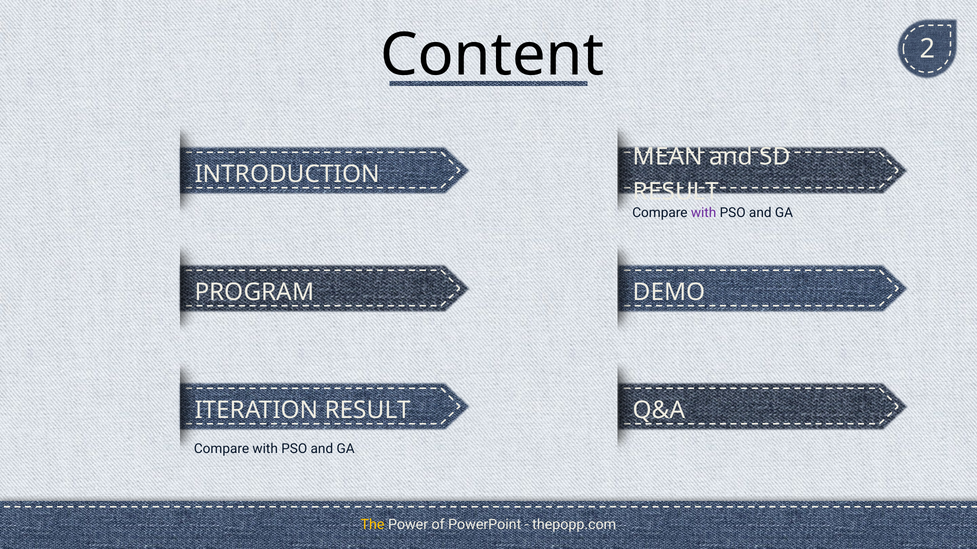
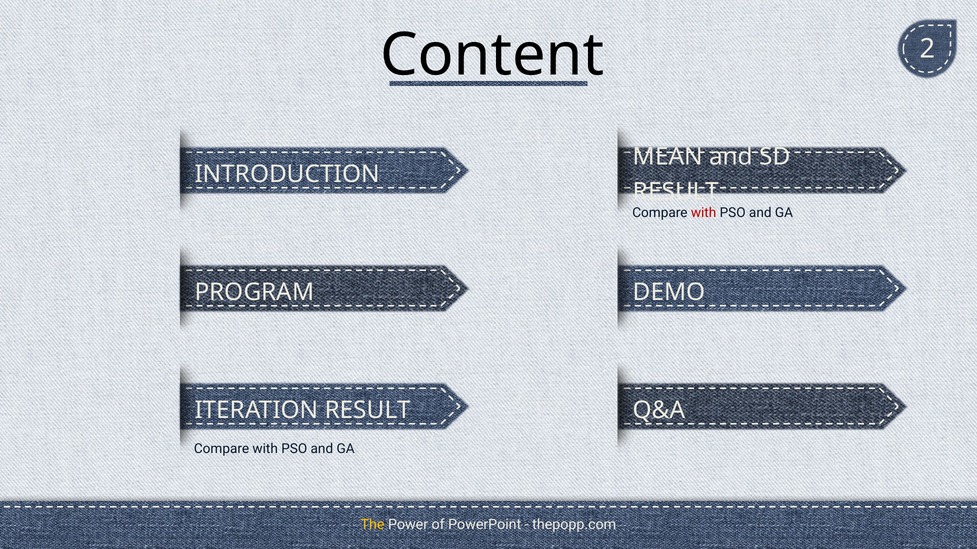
with colour: purple -> red (704, 213)
